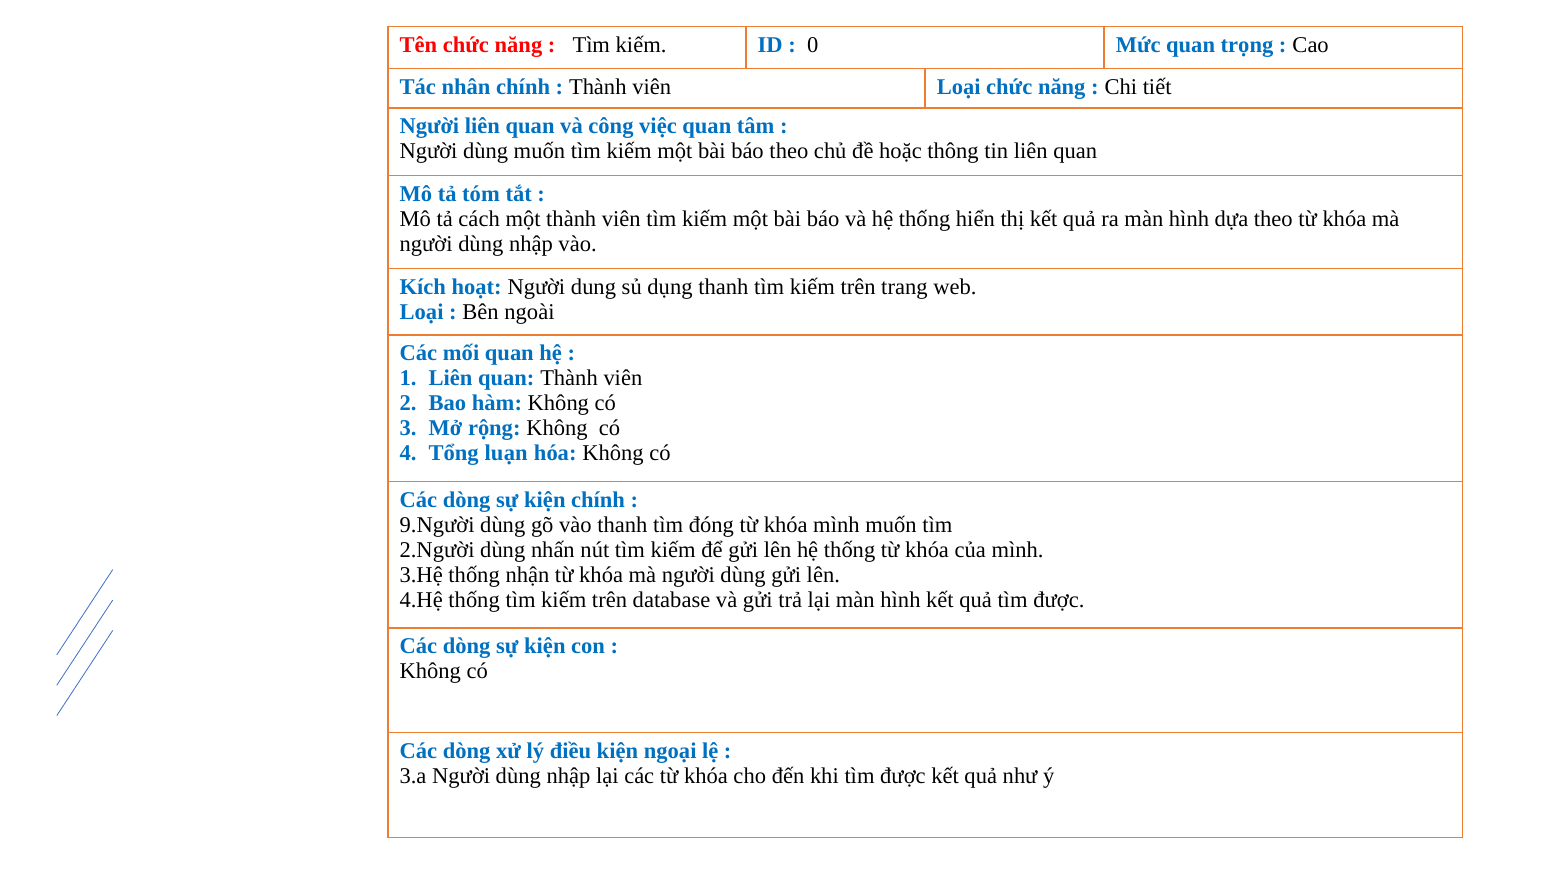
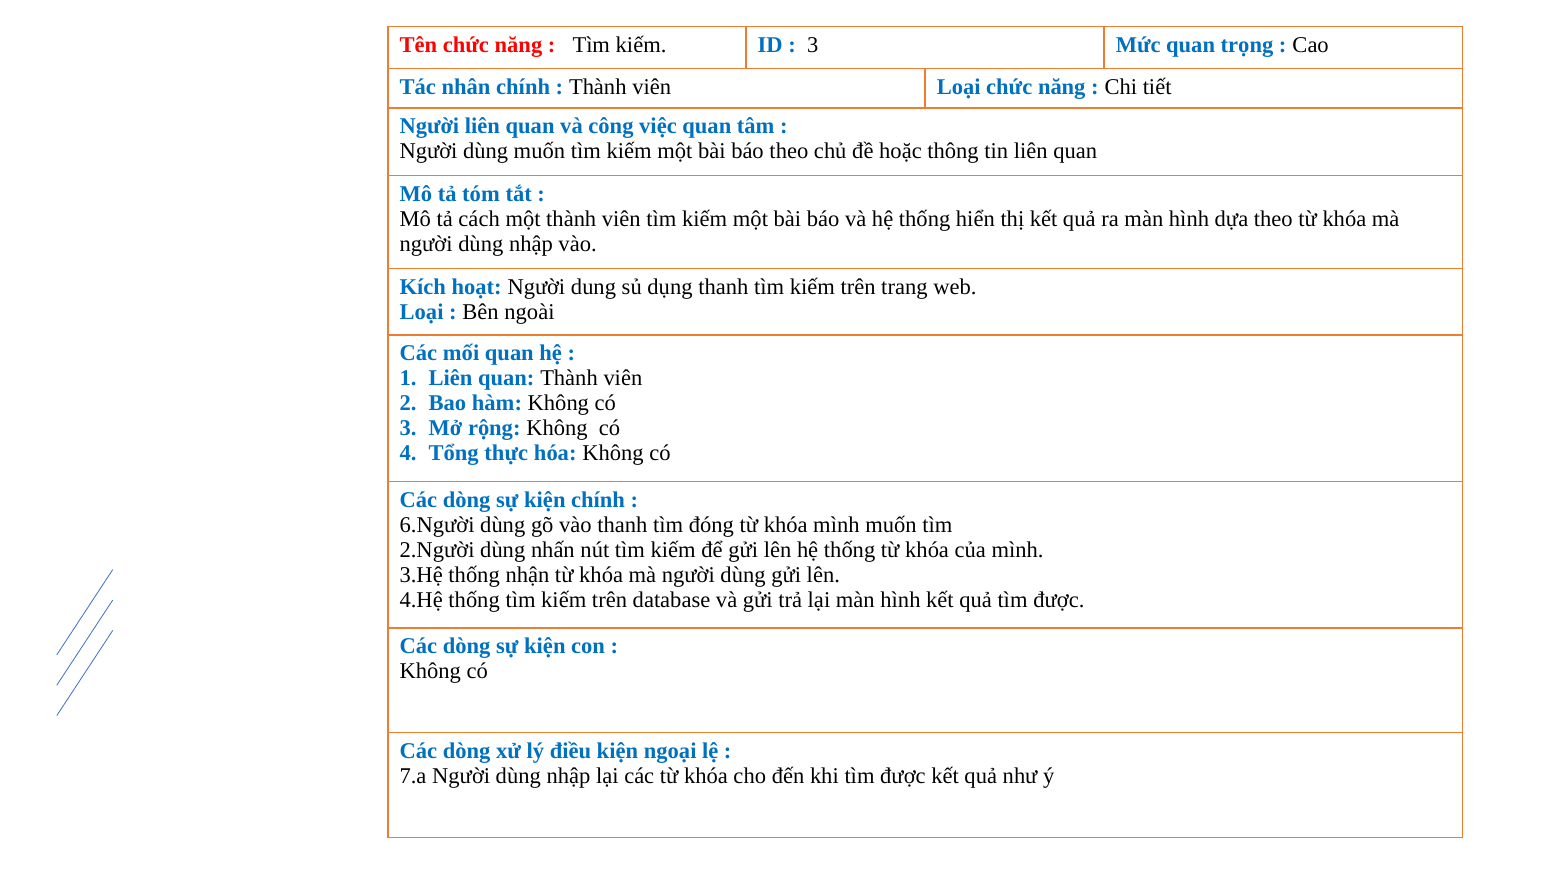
0: 0 -> 3 (813, 45)
luạn: luạn -> thực (506, 453)
9.Người: 9.Người -> 6.Người (437, 525)
3.a: 3.a -> 7.a (413, 776)
